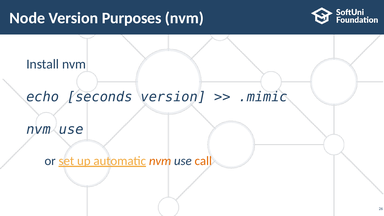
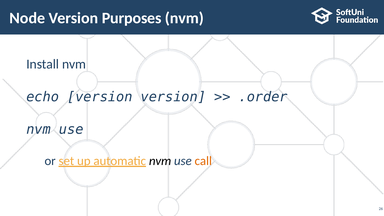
echo seconds: seconds -> version (100, 97)
.mimic: .mimic -> .order (263, 97)
nvm colour: orange -> black (160, 161)
